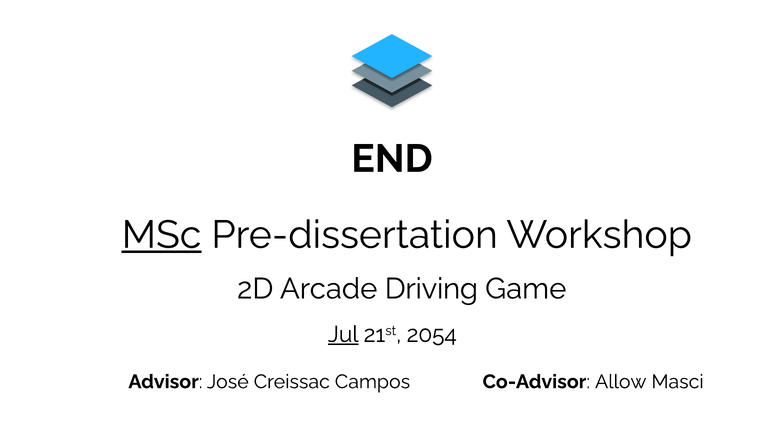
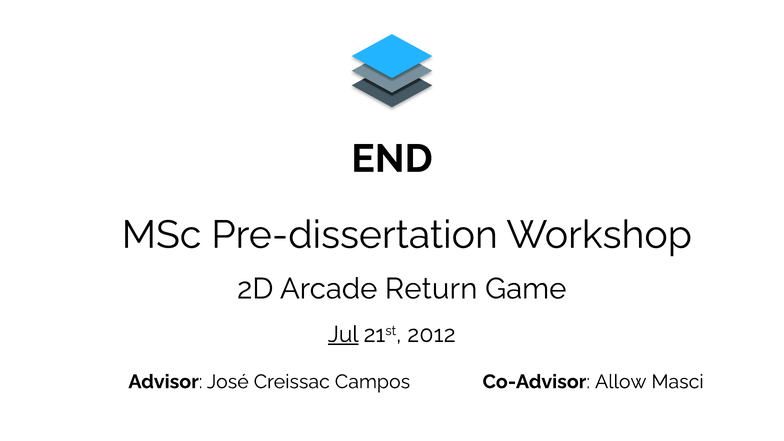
MSc underline: present -> none (161, 235)
Driving: Driving -> Return (431, 289)
2054: 2054 -> 2012 (431, 334)
